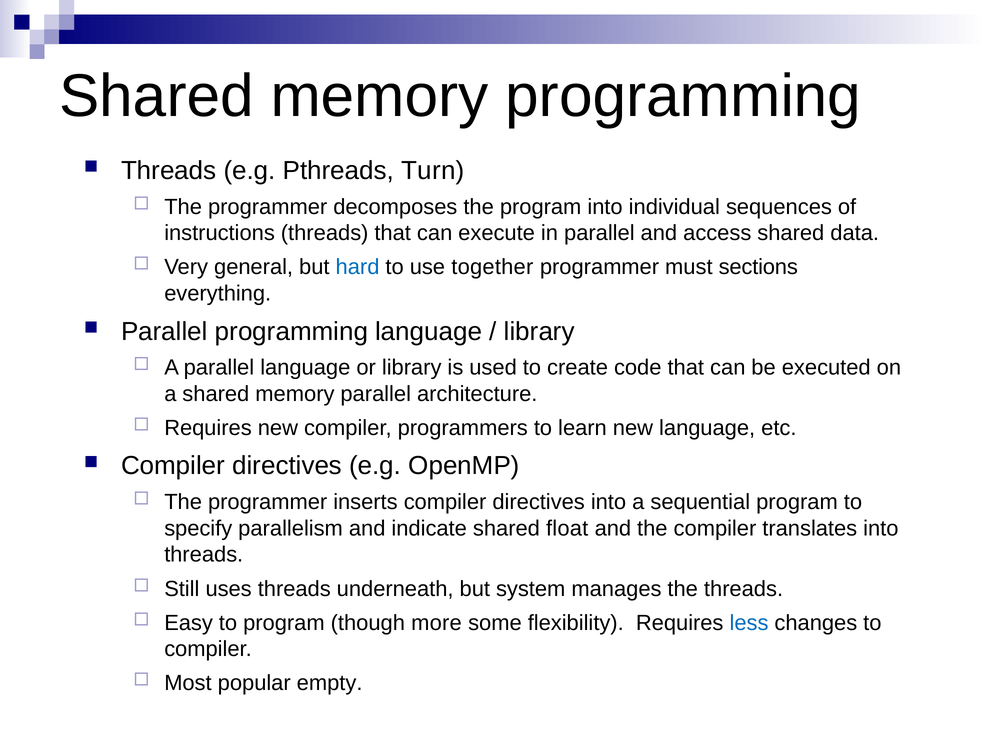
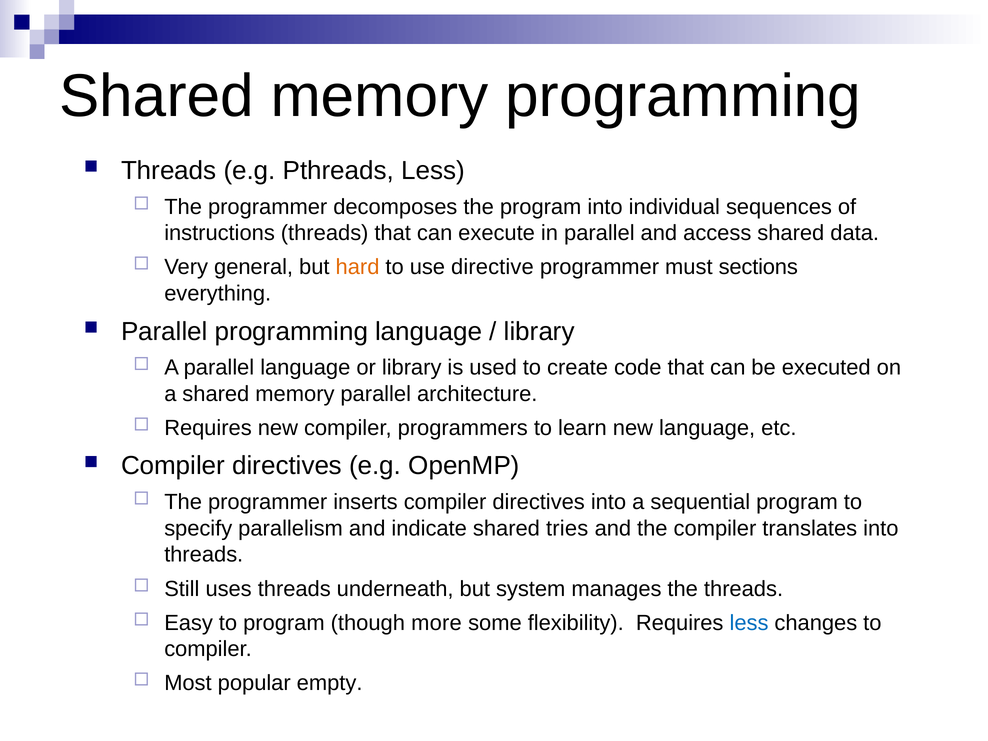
Pthreads Turn: Turn -> Less (433, 171)
hard colour: blue -> orange (358, 267)
together: together -> directive (492, 267)
float: float -> tries (567, 528)
